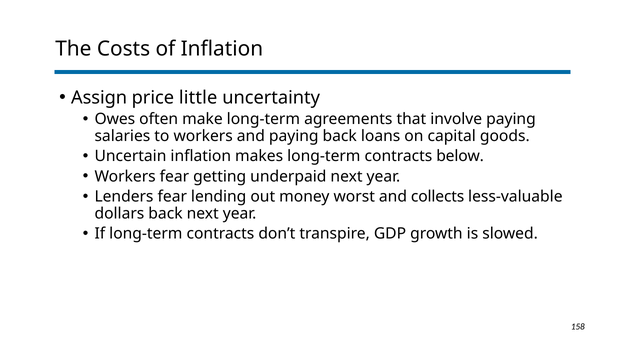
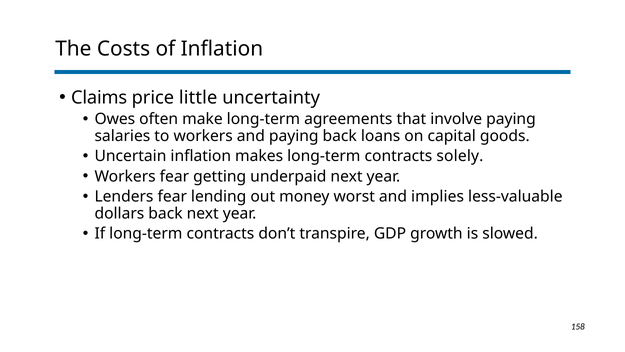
Assign: Assign -> Claims (99, 98)
below: below -> solely (460, 156)
collects: collects -> implies (438, 196)
